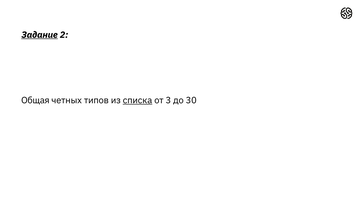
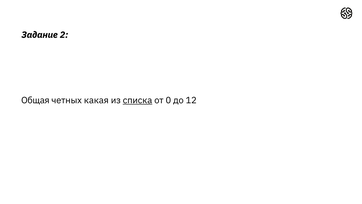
Задание underline: present -> none (40, 35)
типов: типов -> какая (96, 100)
3: 3 -> 0 (168, 100)
30: 30 -> 12 (191, 100)
